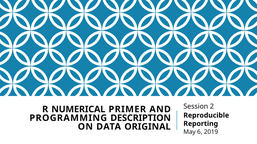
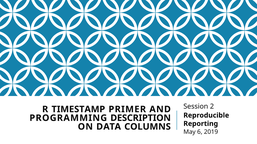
NUMERICAL: NUMERICAL -> TIMESTAMP (78, 110)
ORIGINAL: ORIGINAL -> COLUMNS (148, 127)
